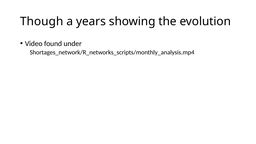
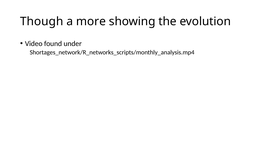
years: years -> more (91, 22)
